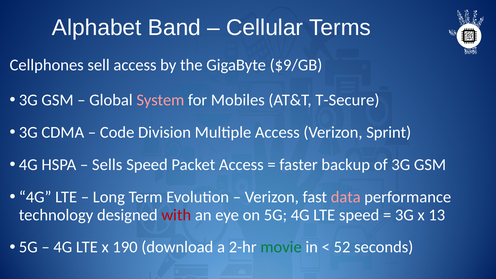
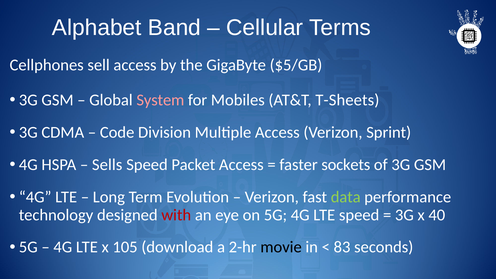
$9/GB: $9/GB -> $5/GB (296, 65)
T-Secure: T-Secure -> T-Sheets (347, 100)
backup: backup -> sockets (346, 165)
data colour: pink -> light green (346, 197)
13: 13 -> 40 (437, 215)
190: 190 -> 105 (125, 247)
movie colour: green -> black (281, 247)
52: 52 -> 83 (342, 247)
